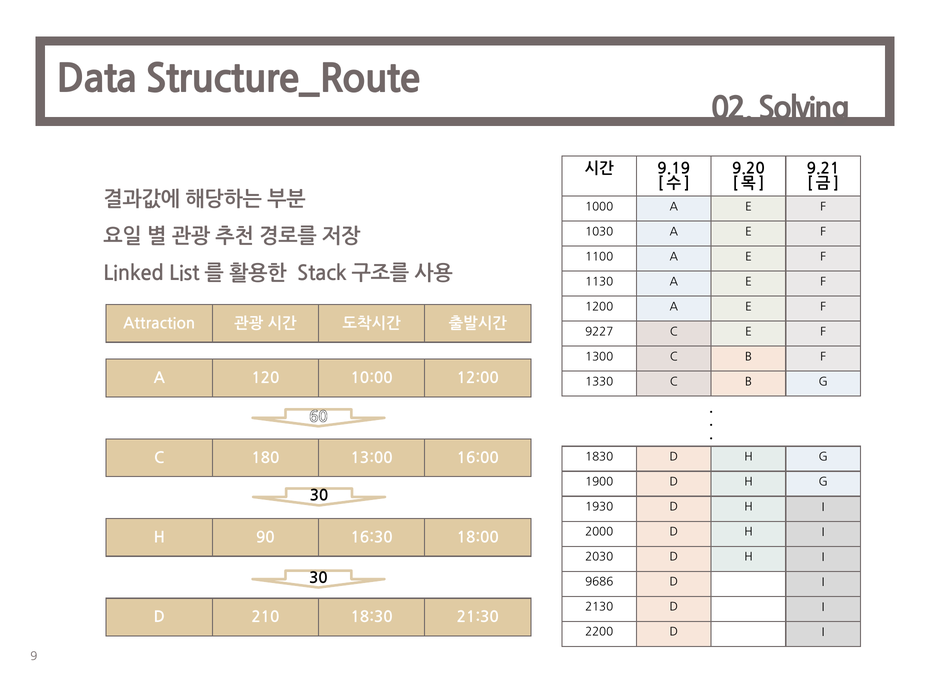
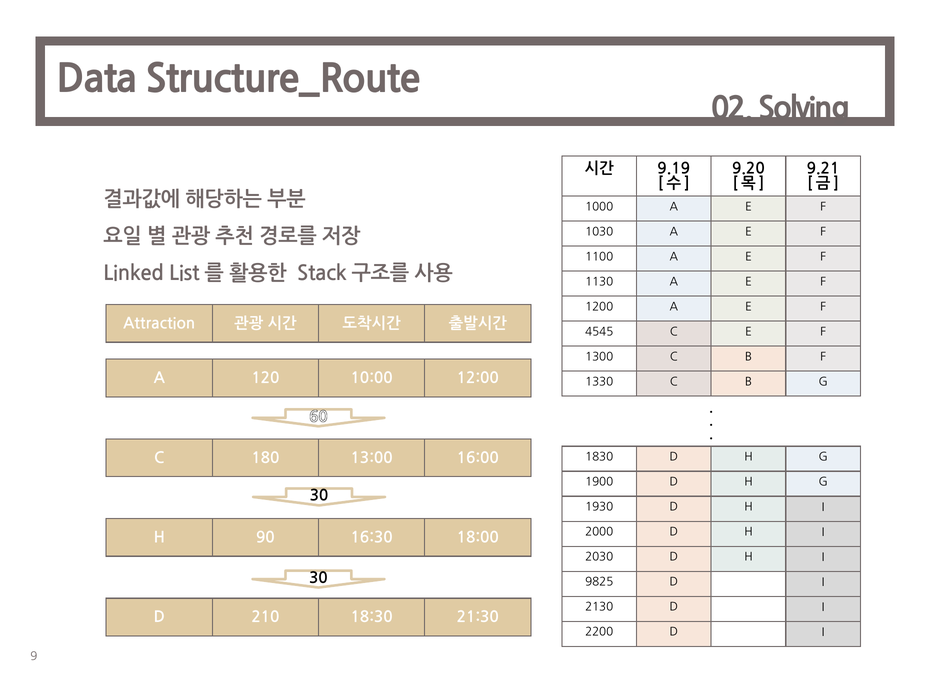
9227: 9227 -> 4545 (599, 332)
9686: 9686 -> 9825 (599, 582)
